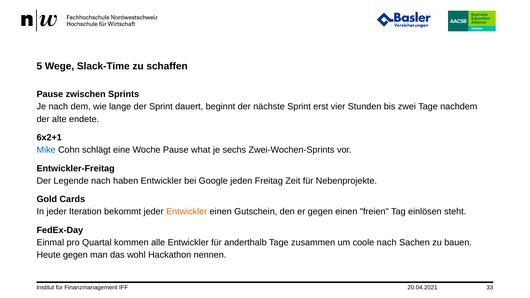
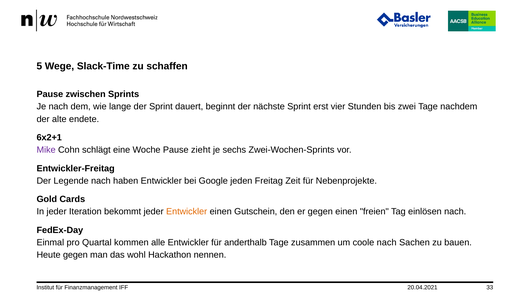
Mike colour: blue -> purple (46, 150)
what: what -> zieht (201, 150)
einlösen steht: steht -> nach (455, 212)
